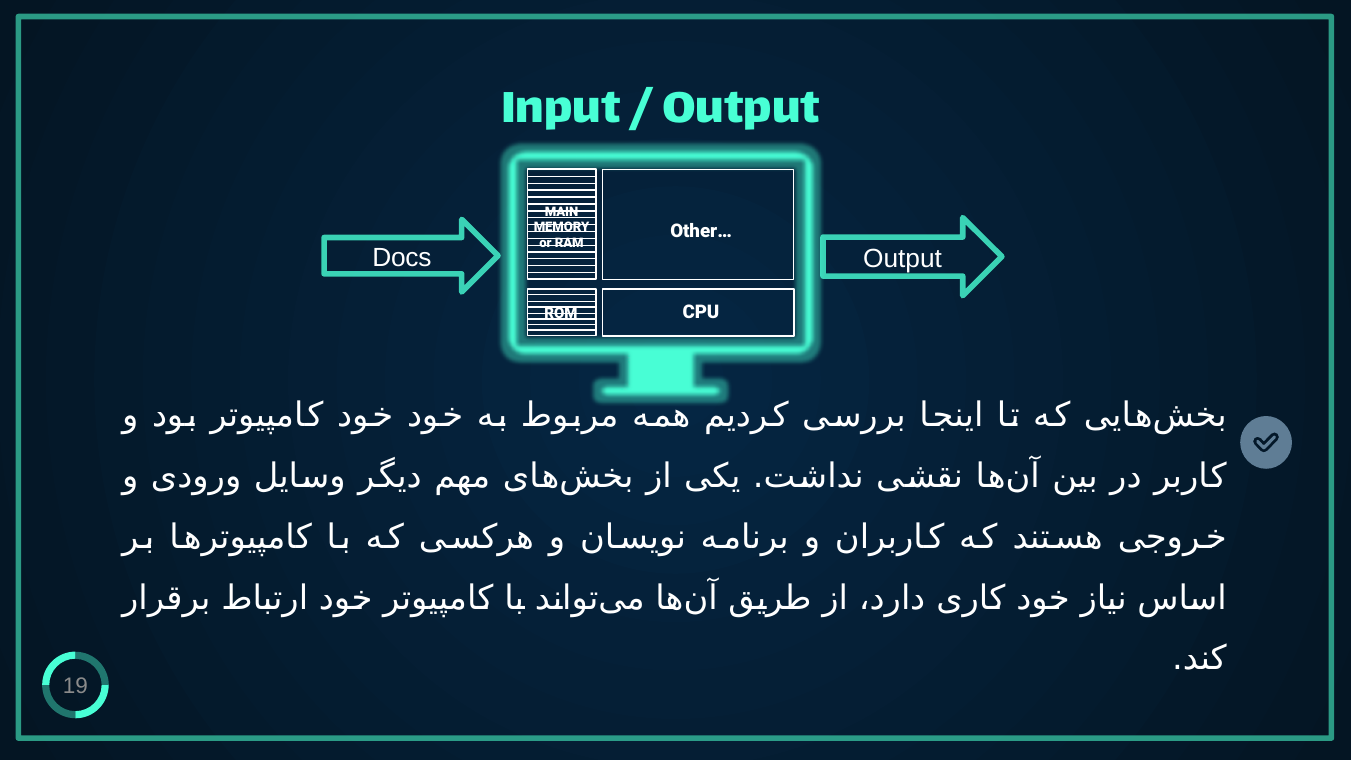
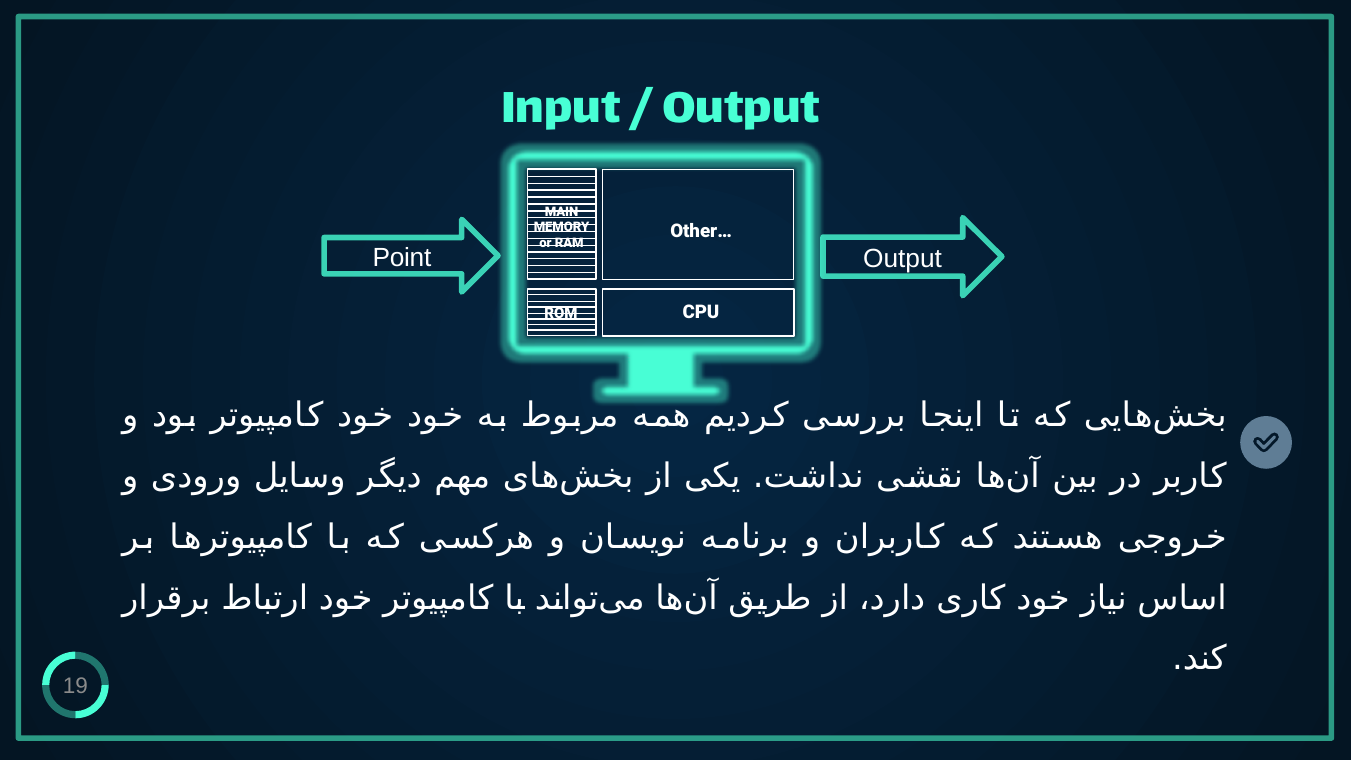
Docs: Docs -> Point (402, 257)
